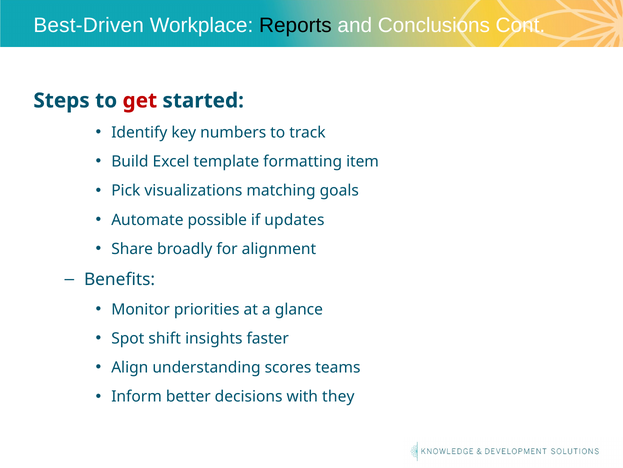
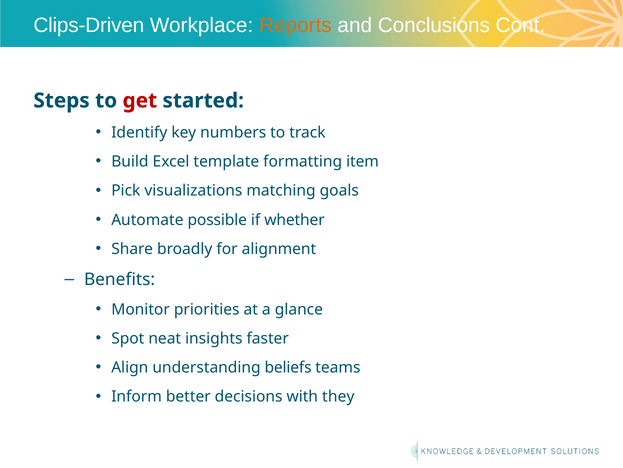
Best-Driven: Best-Driven -> Clips-Driven (89, 25)
Reports colour: black -> orange (295, 25)
updates: updates -> whether (294, 220)
shift: shift -> neat (165, 338)
scores: scores -> beliefs (288, 367)
